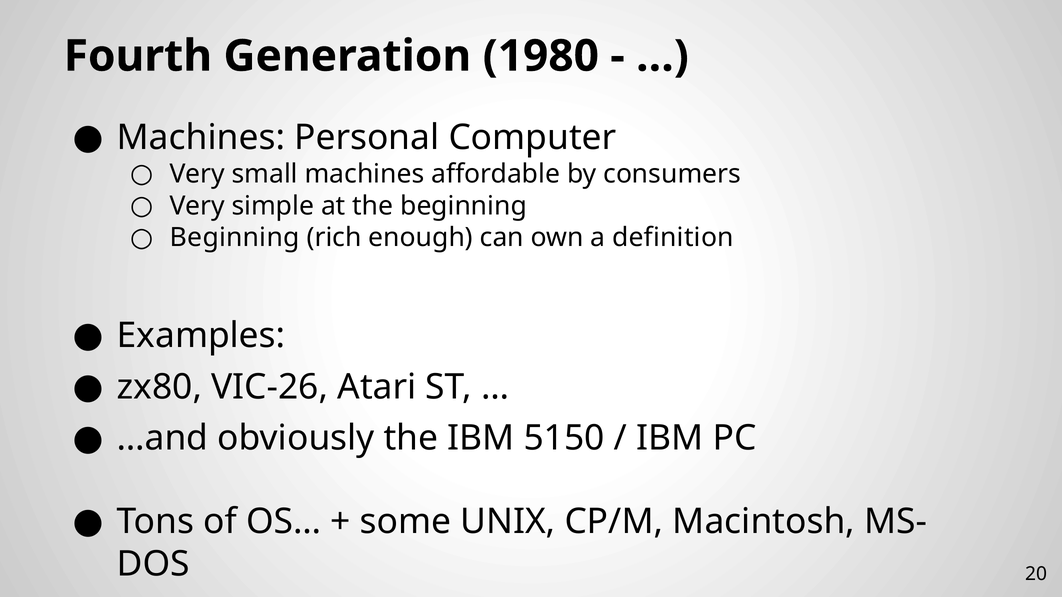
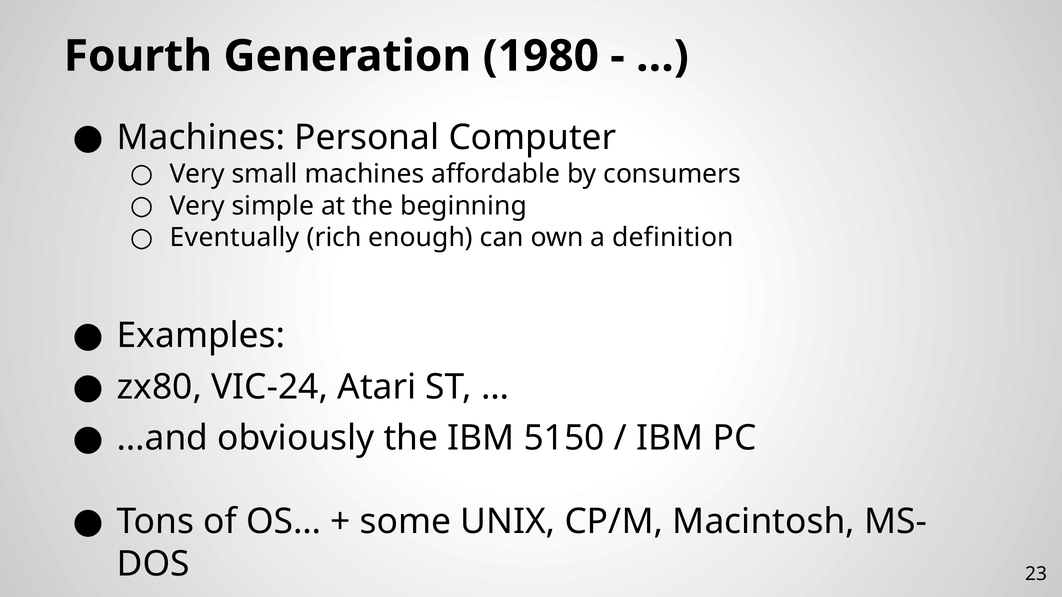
Beginning: Beginning -> Eventually (235, 238)
VIC-26: VIC-26 -> VIC-24 (270, 387)
20: 20 -> 23 (1036, 574)
